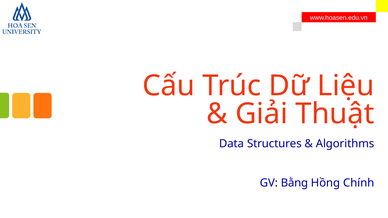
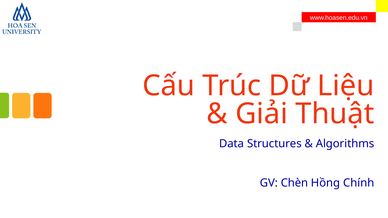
Bằng: Bằng -> Chèn (295, 183)
